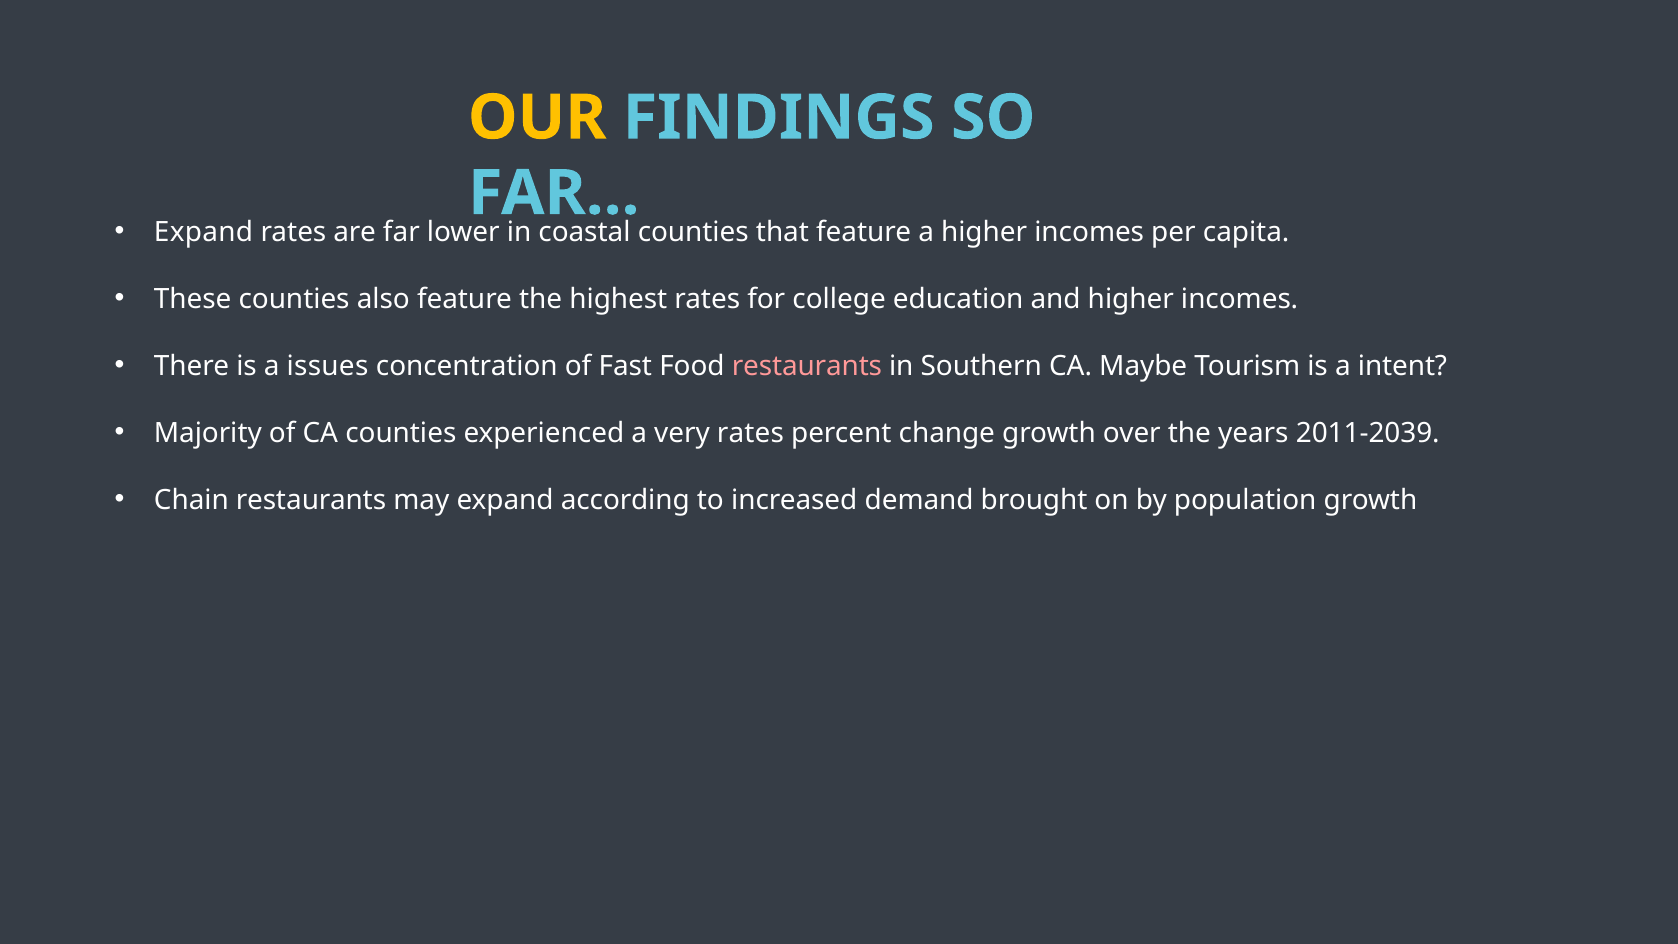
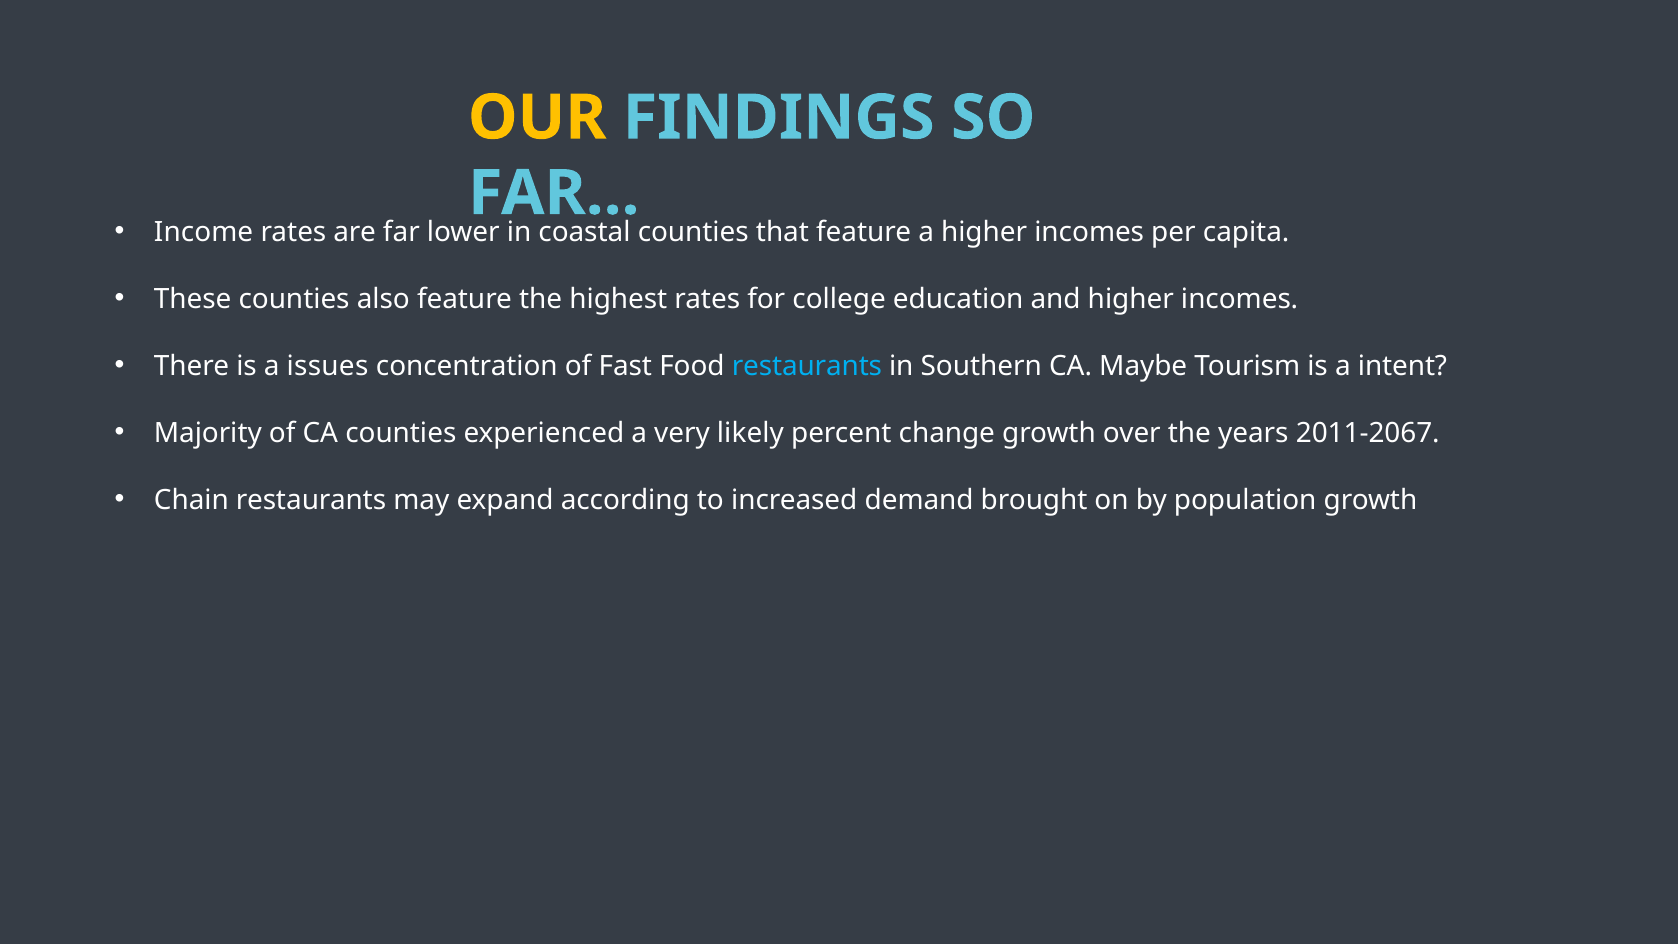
Expand: Expand -> Income (204, 232)
restaurants colour: pink -> light blue (807, 366)
very rates: rates -> likely (750, 433)
2011-2039: 2011-2039 -> 2011-2067 (1368, 433)
